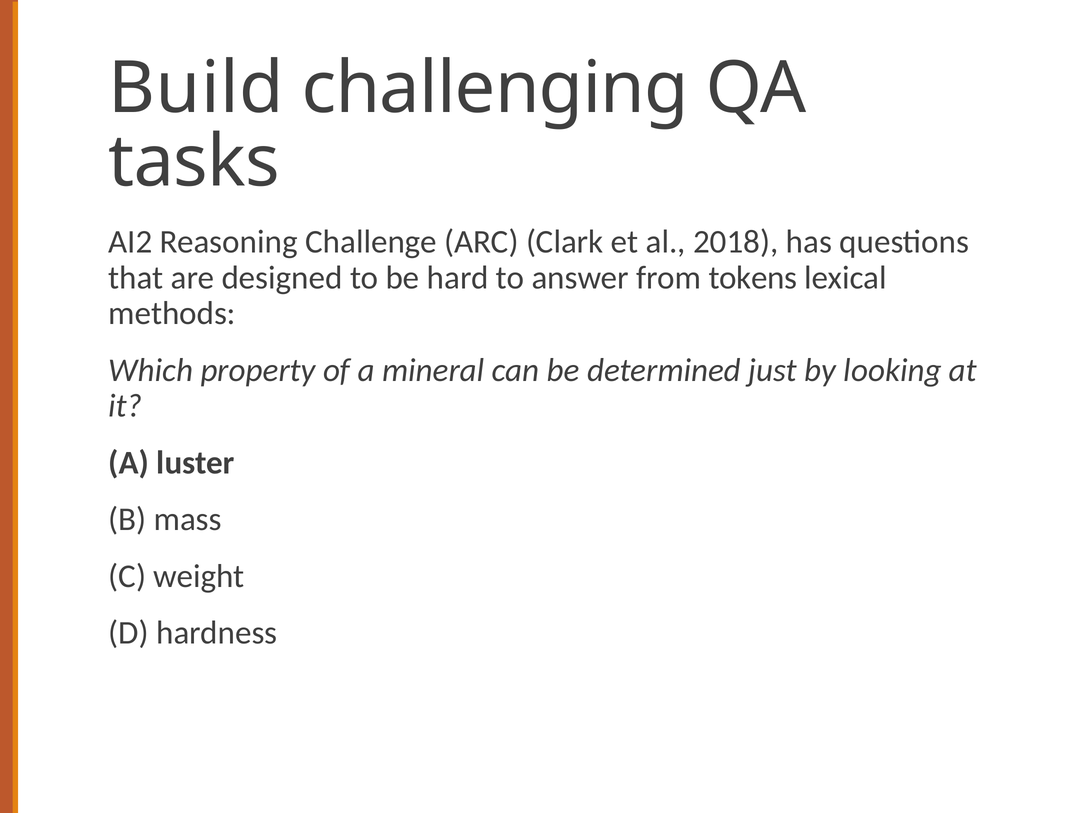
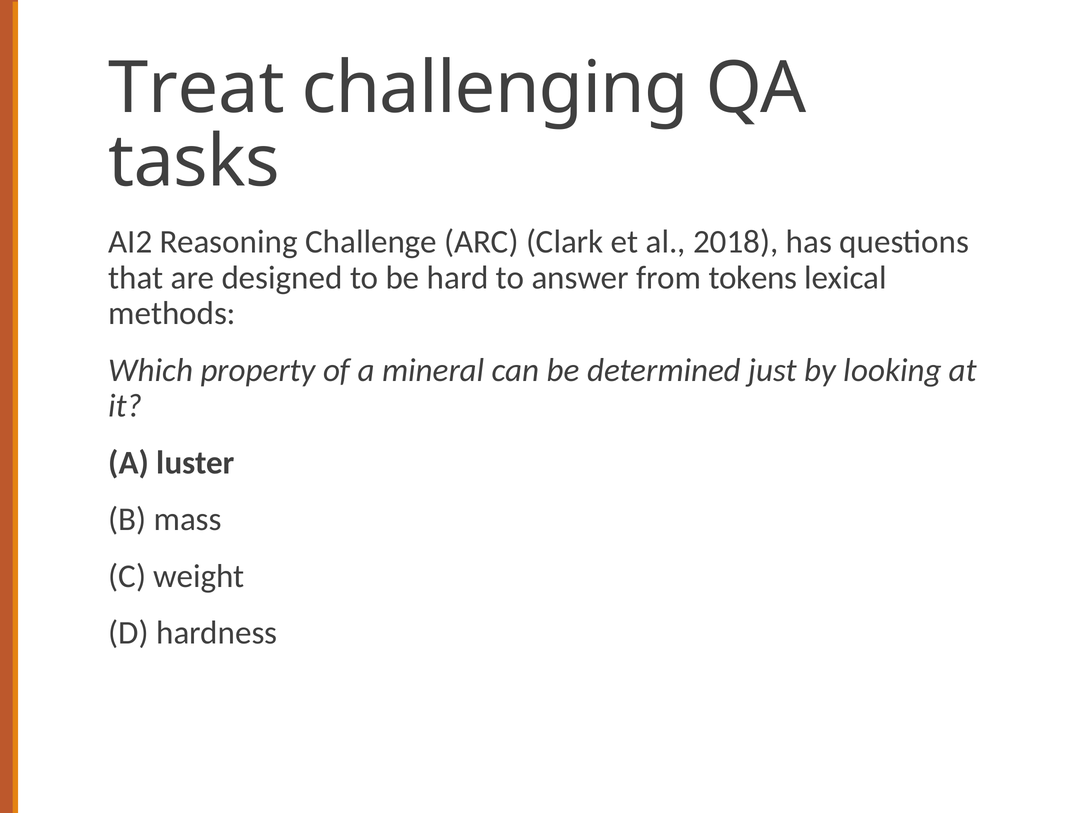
Build: Build -> Treat (197, 88)
